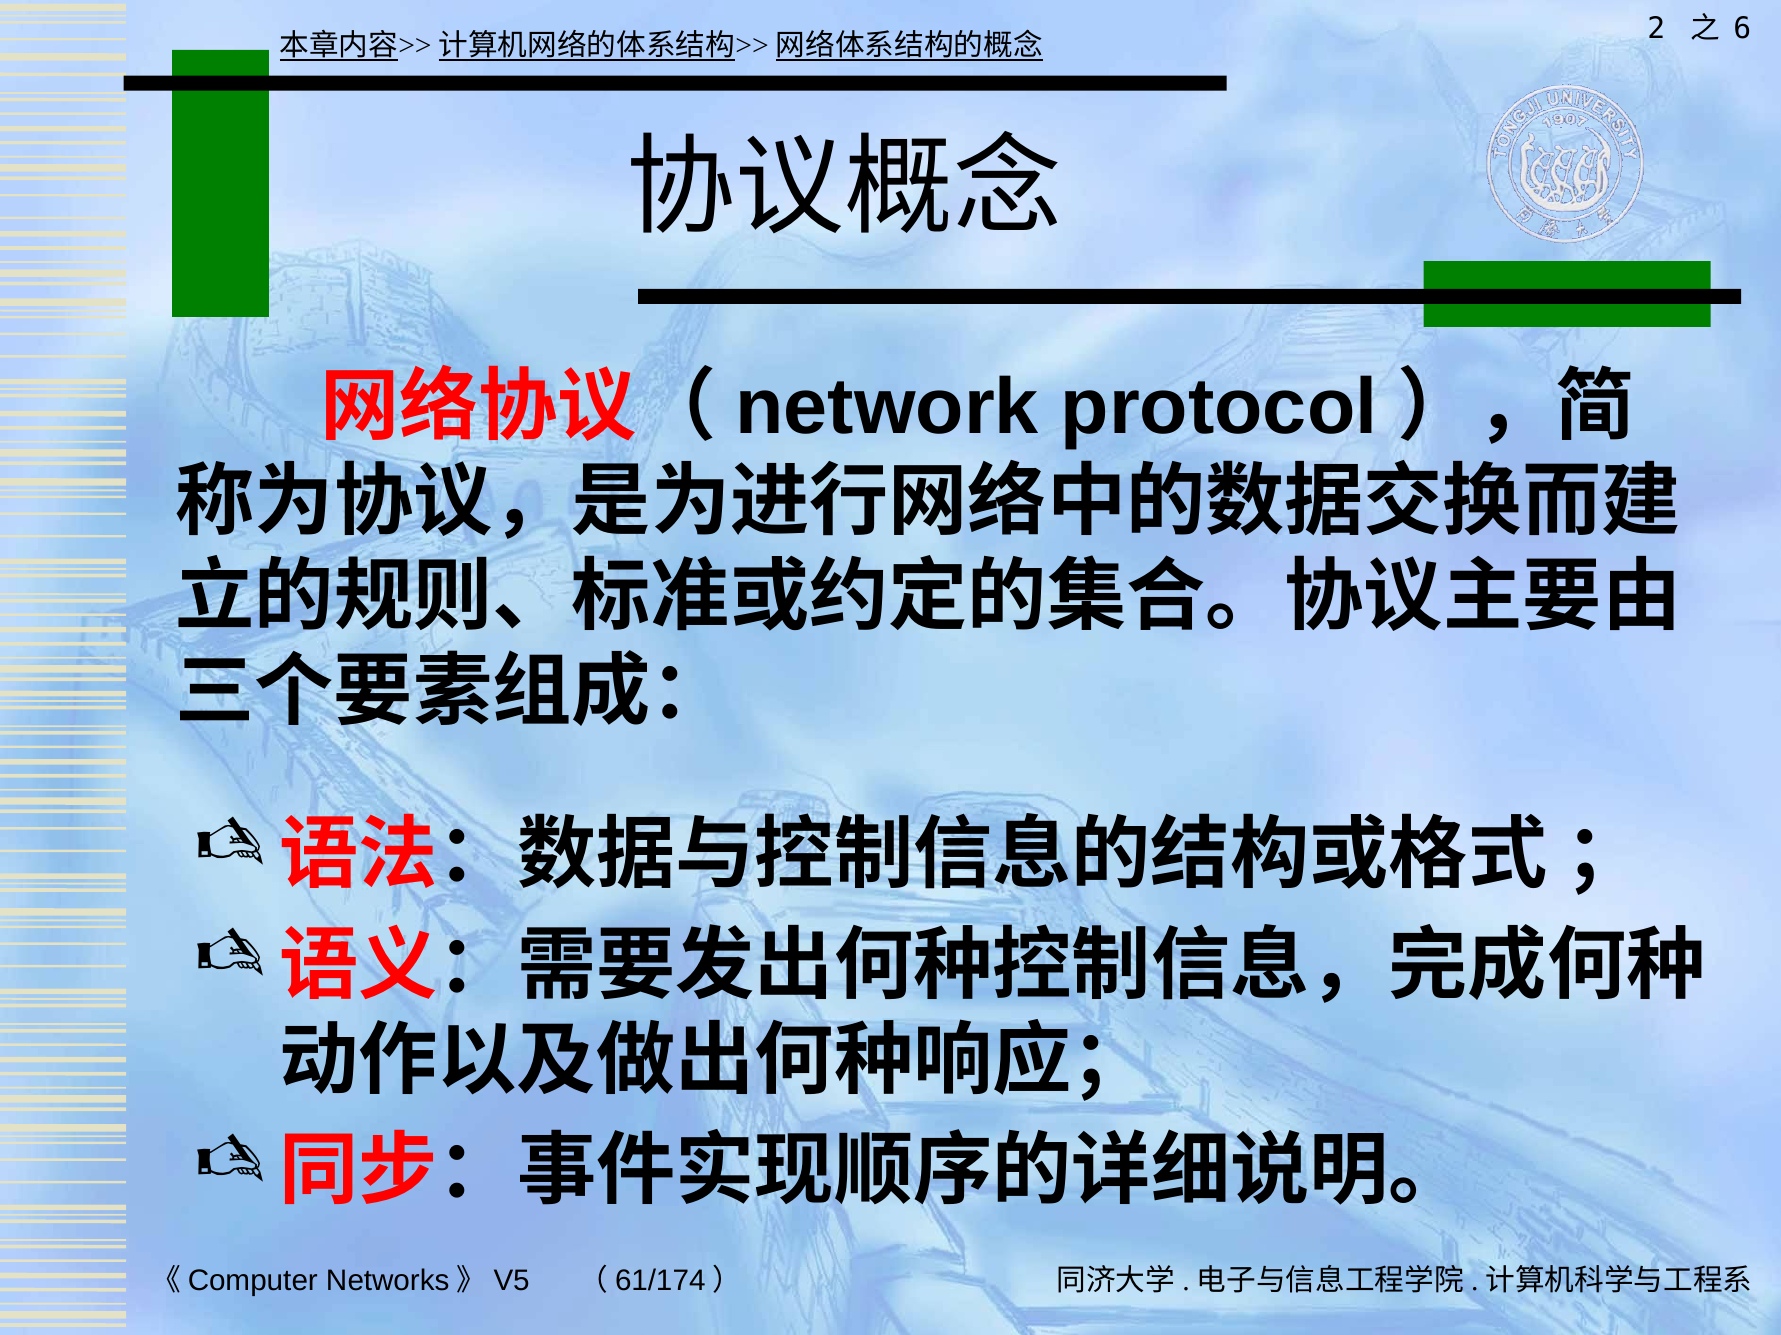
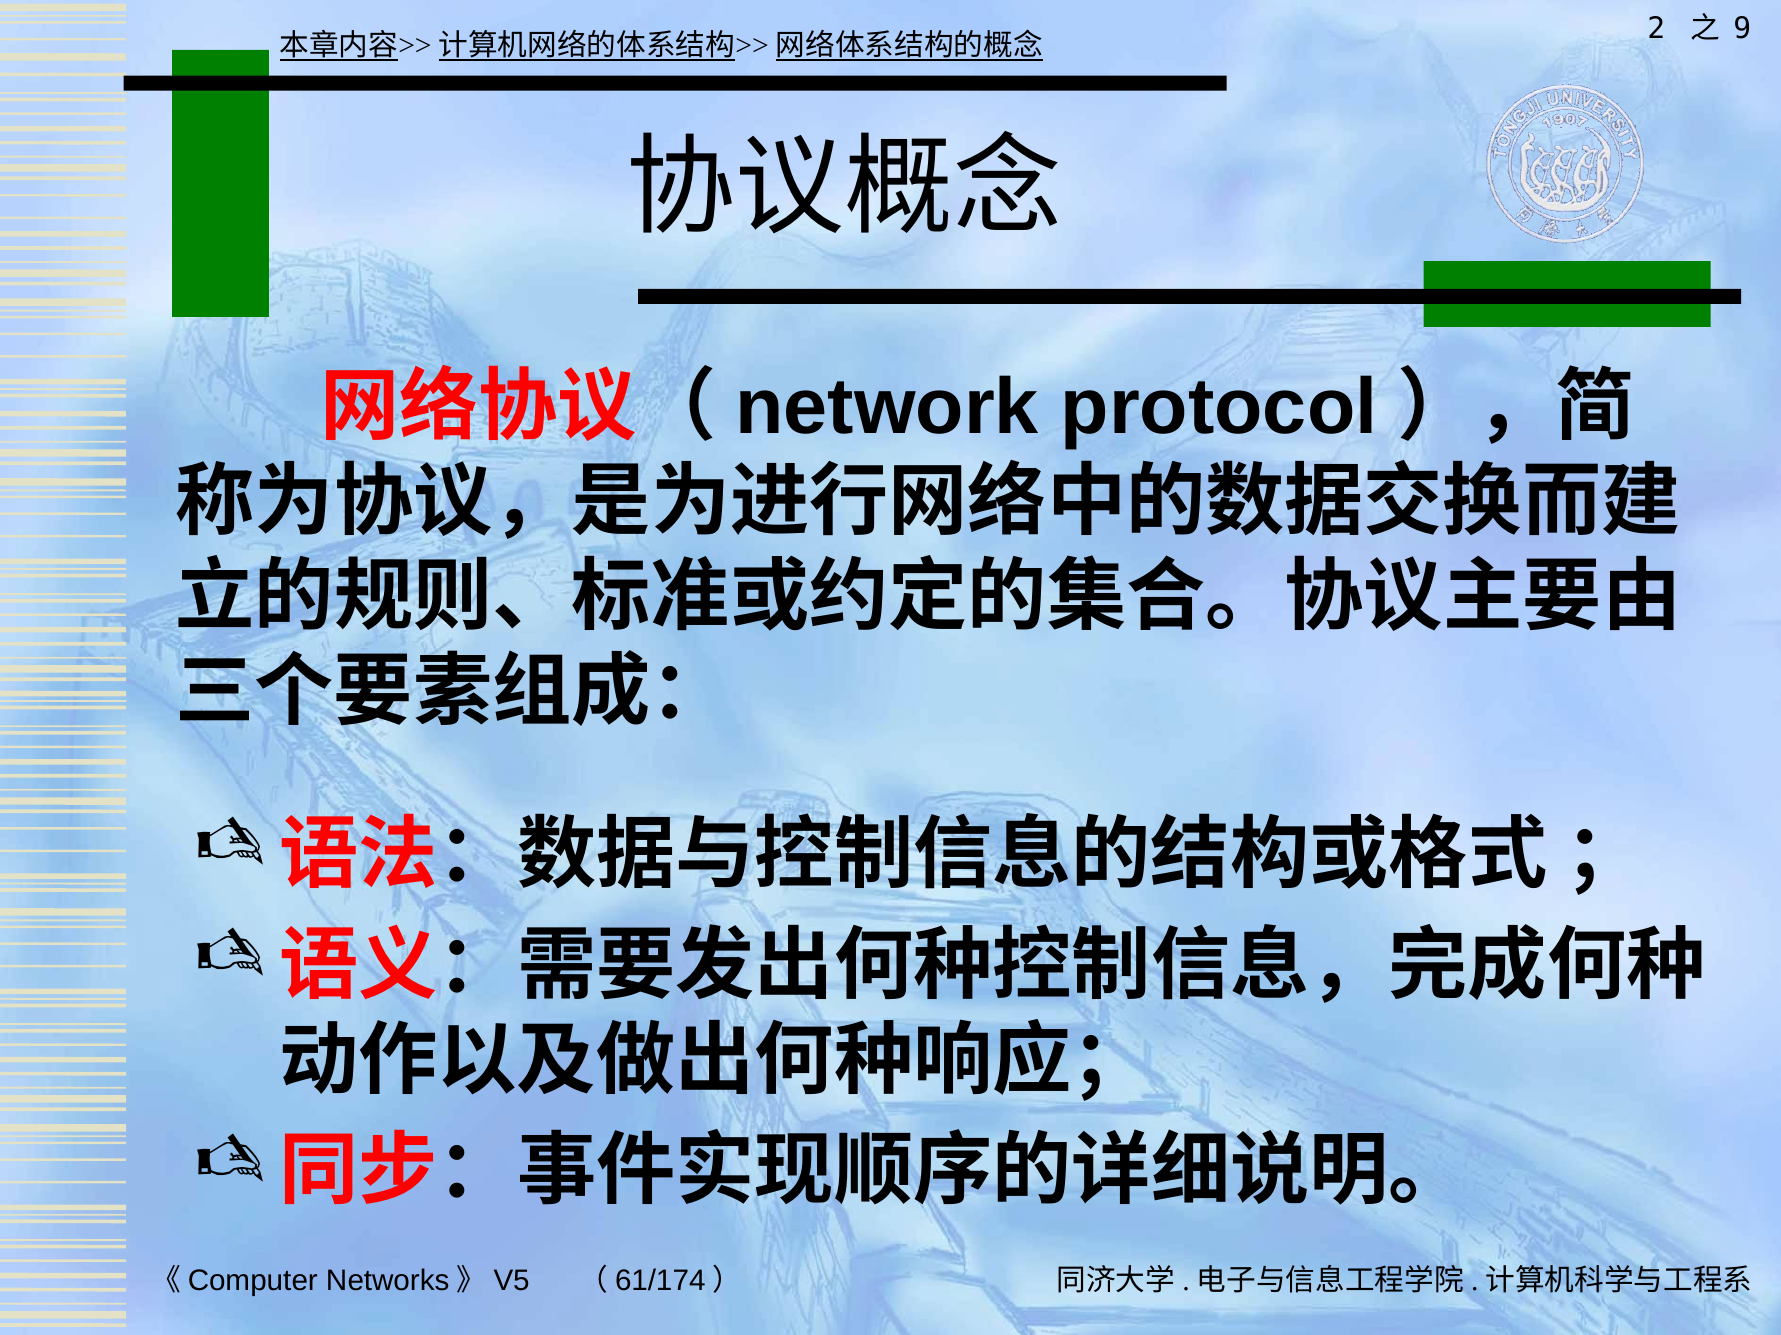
6: 6 -> 9 (1742, 29)
